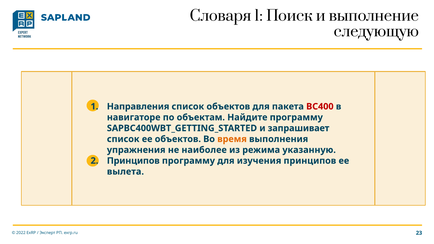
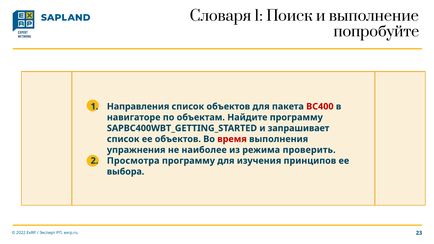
следующую: следующую -> попробуйте (376, 32)
время colour: orange -> red (232, 139)
указанную: указанную -> проверить (309, 150)
Принципов: Принципов -> Просмотра (133, 161)
вылета: вылета -> выбора (126, 172)
